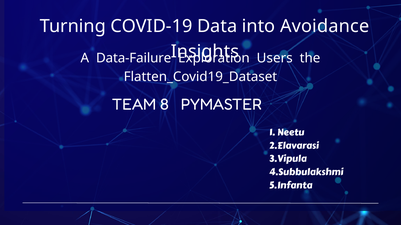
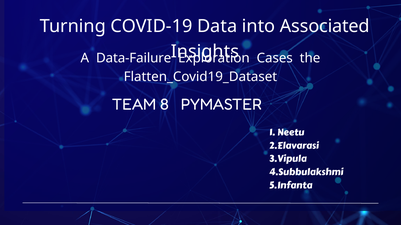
Avoidance: Avoidance -> Associated (325, 26)
Users: Users -> Cases (275, 58)
